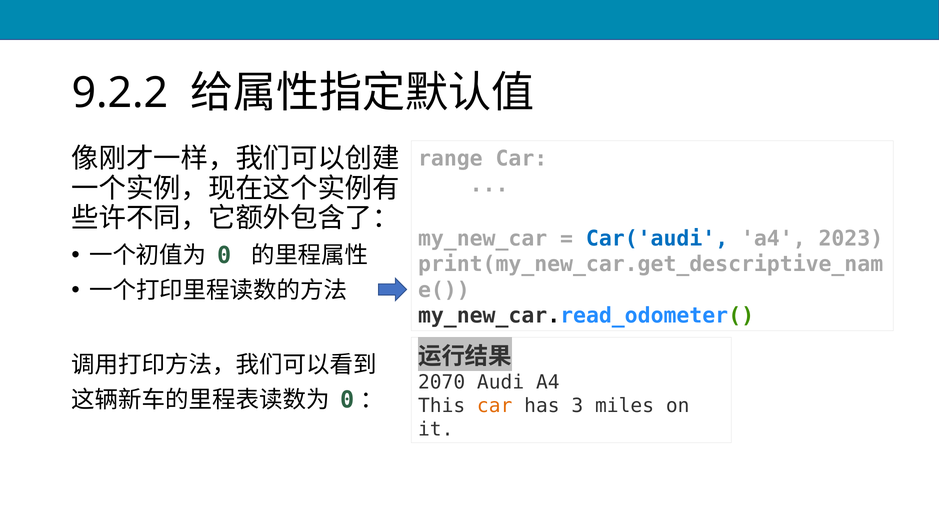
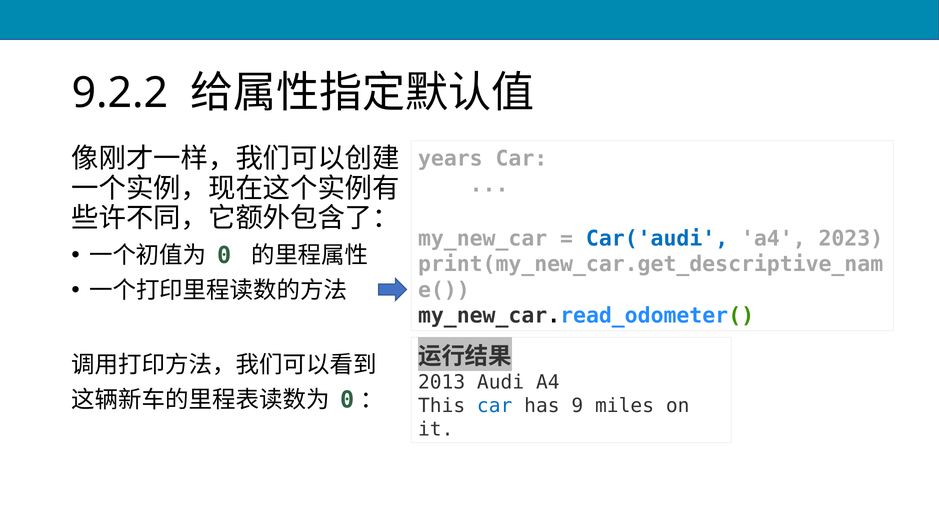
range: range -> years (450, 159)
2070: 2070 -> 2013 (442, 382)
car colour: orange -> blue (495, 406)
3: 3 -> 9 (577, 406)
